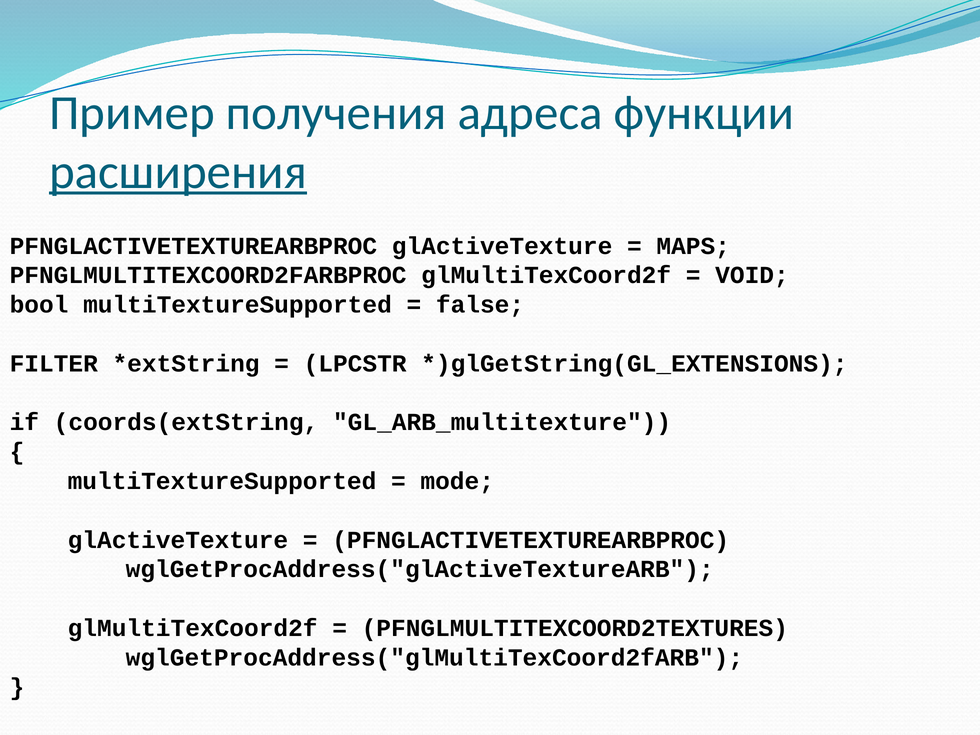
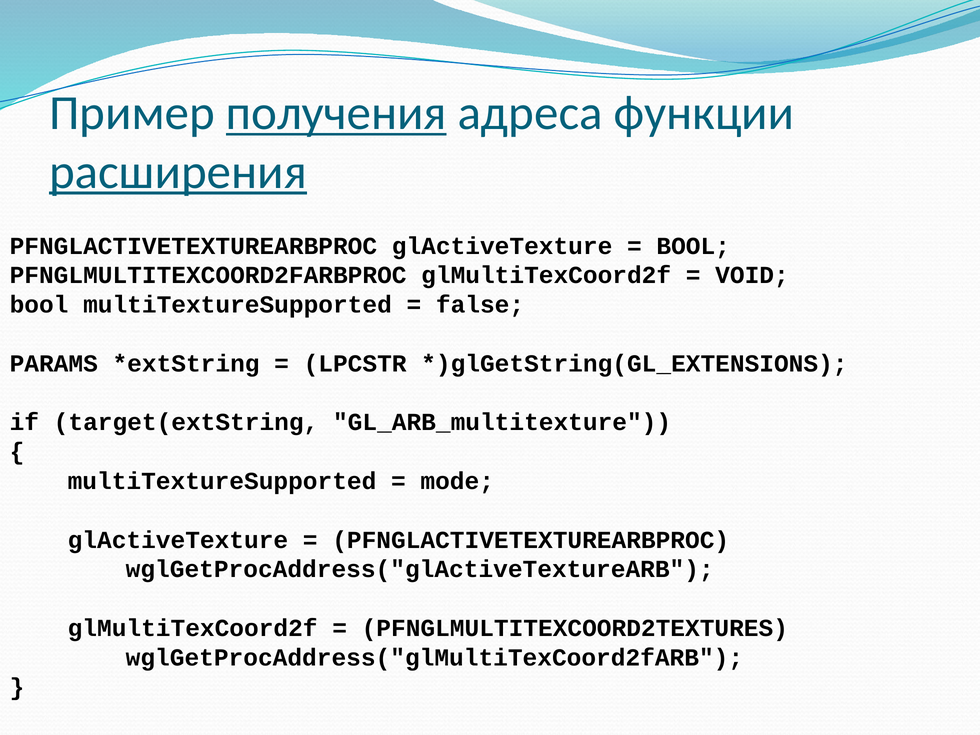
получения underline: none -> present (336, 113)
MAPS: MAPS -> BOOL (693, 246)
FILTER: FILTER -> PARAMS (54, 364)
coords(extString: coords(extString -> target(extString (186, 422)
